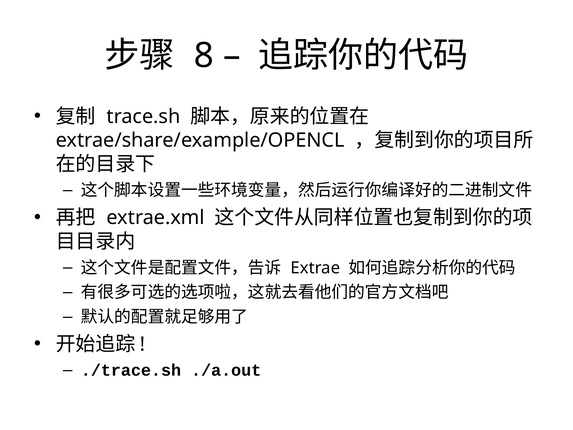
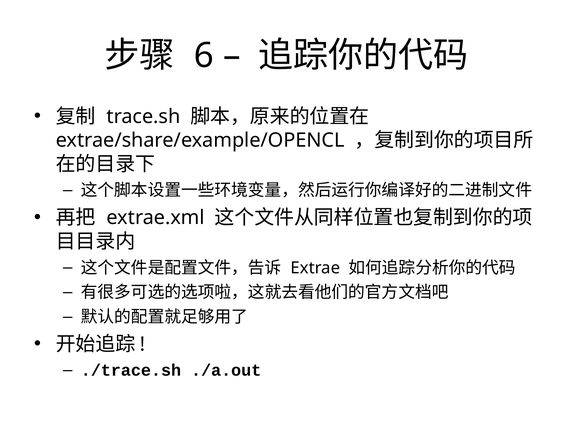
8: 8 -> 6 (204, 55)
